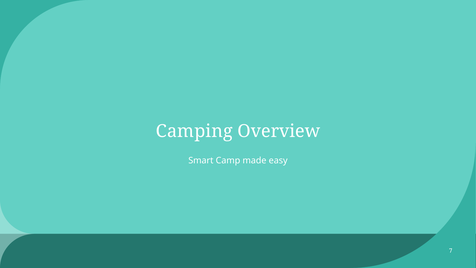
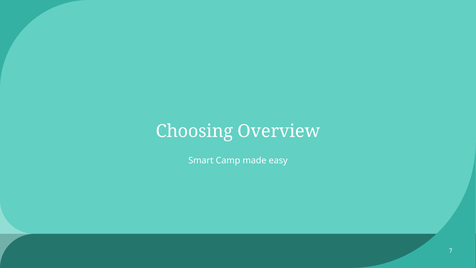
Camping: Camping -> Choosing (194, 131)
